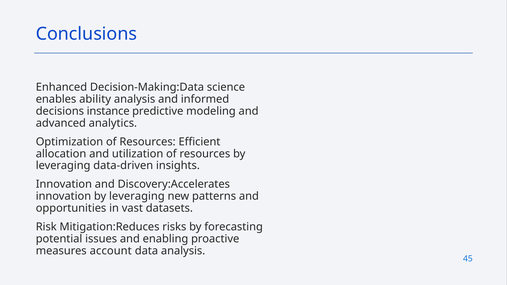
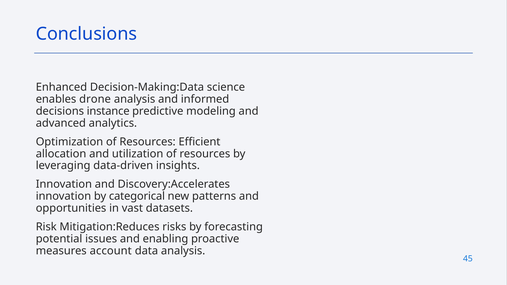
ability: ability -> drone (95, 99)
innovation by leveraging: leveraging -> categorical (137, 196)
